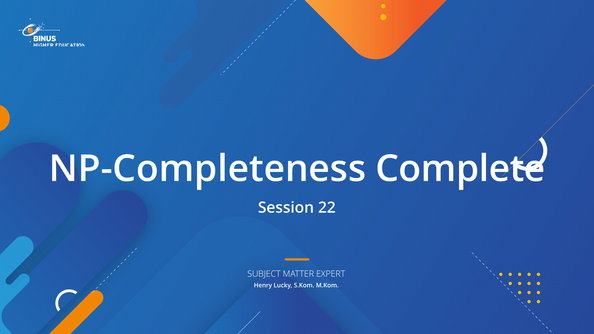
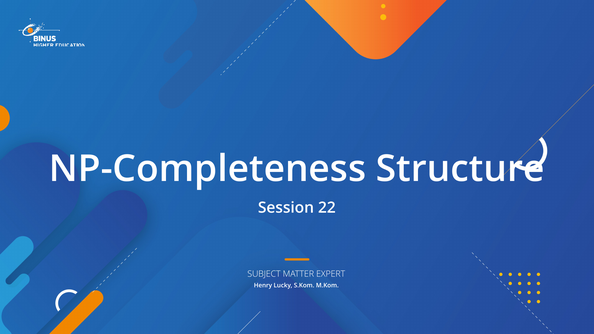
Complete: Complete -> Structure (460, 169)
